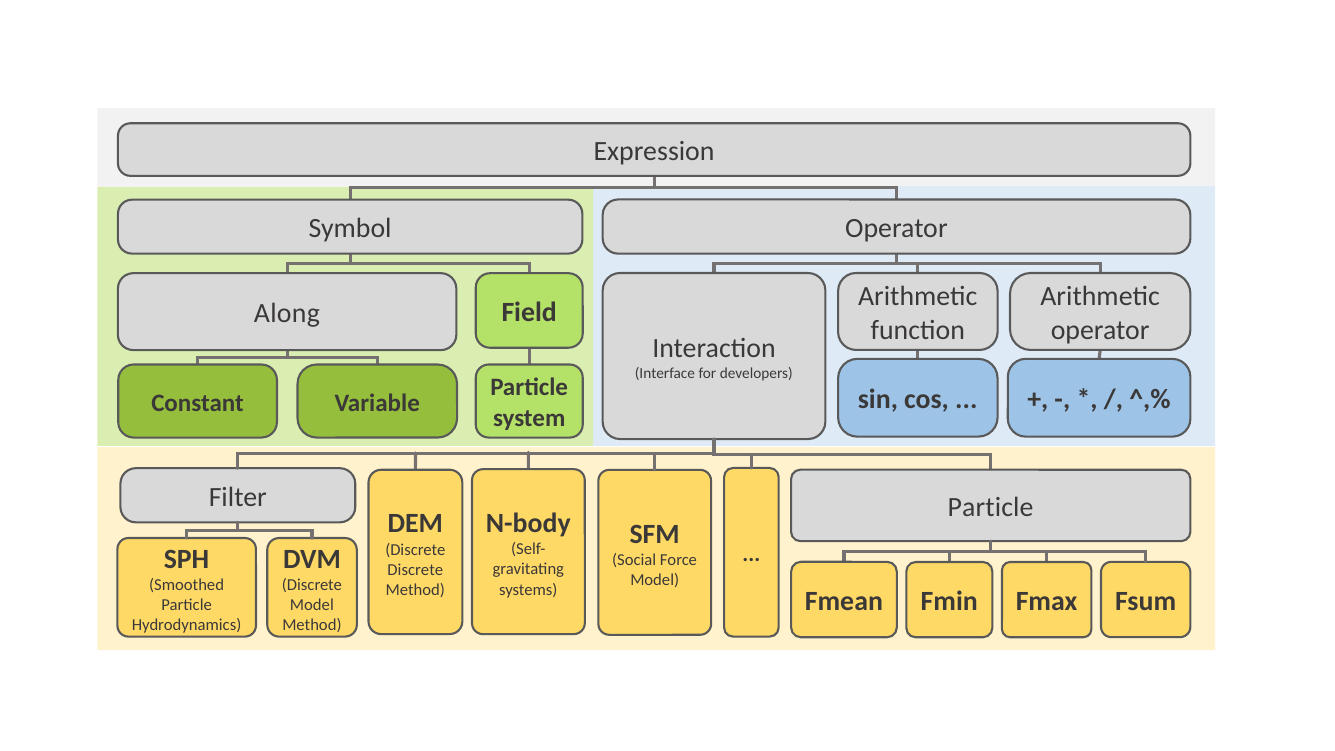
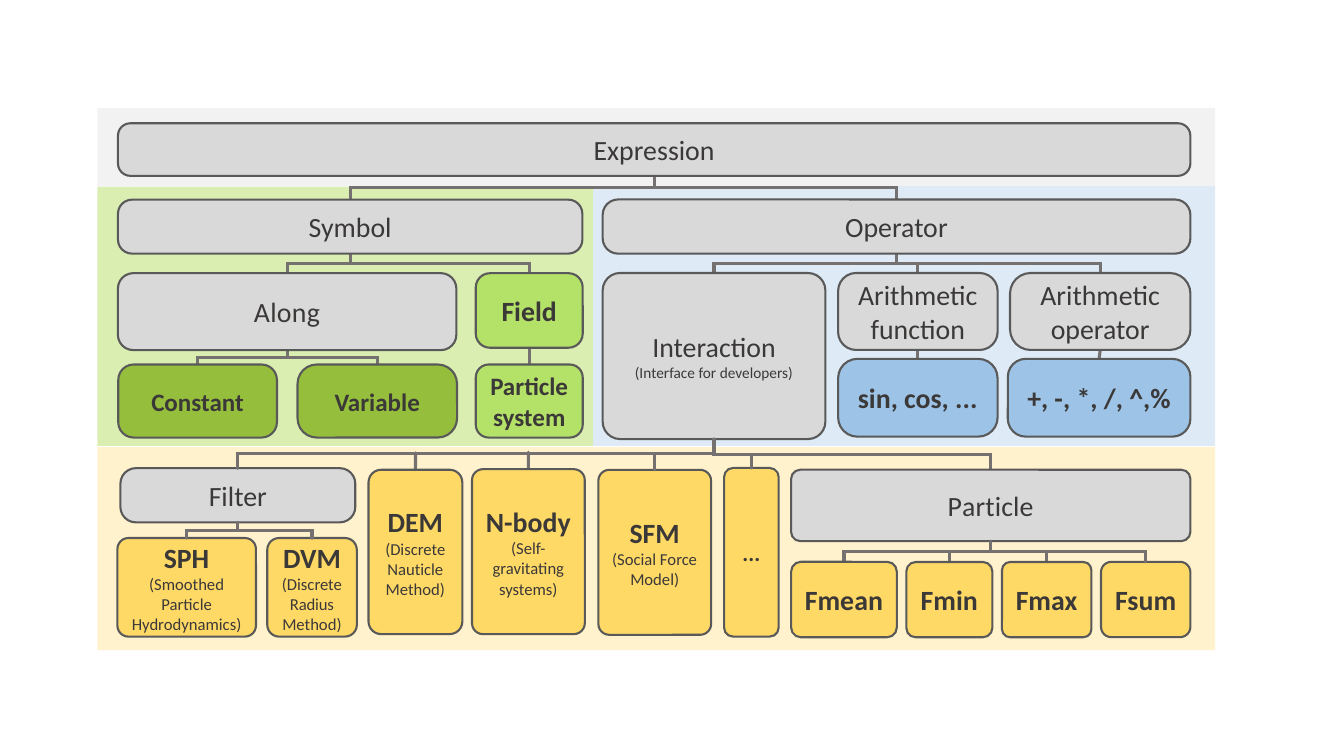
Discrete: Discrete -> Nauticle (415, 570)
Model: Model -> Radius (312, 605)
